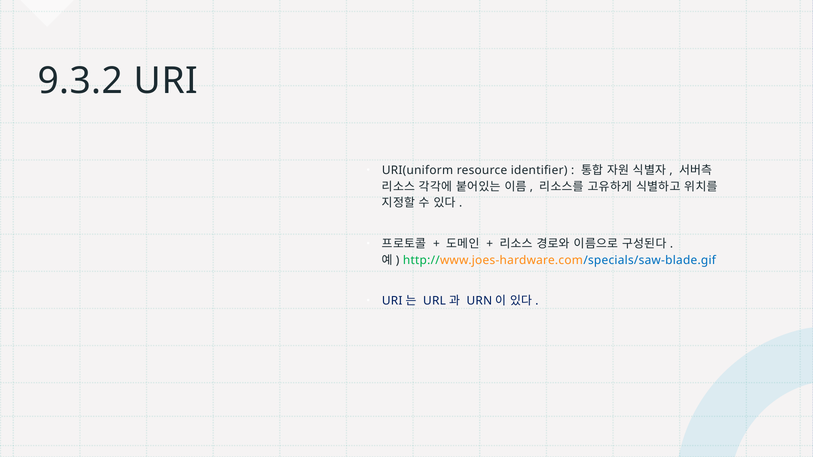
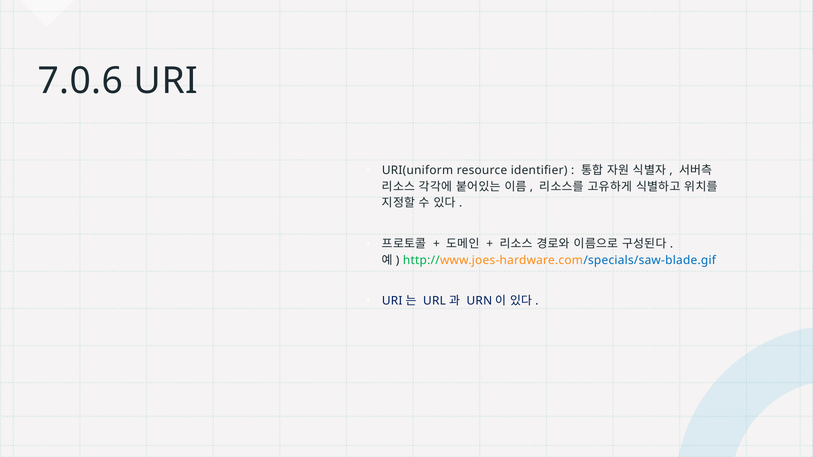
9.3.2: 9.3.2 -> 7.0.6 (80, 81)
